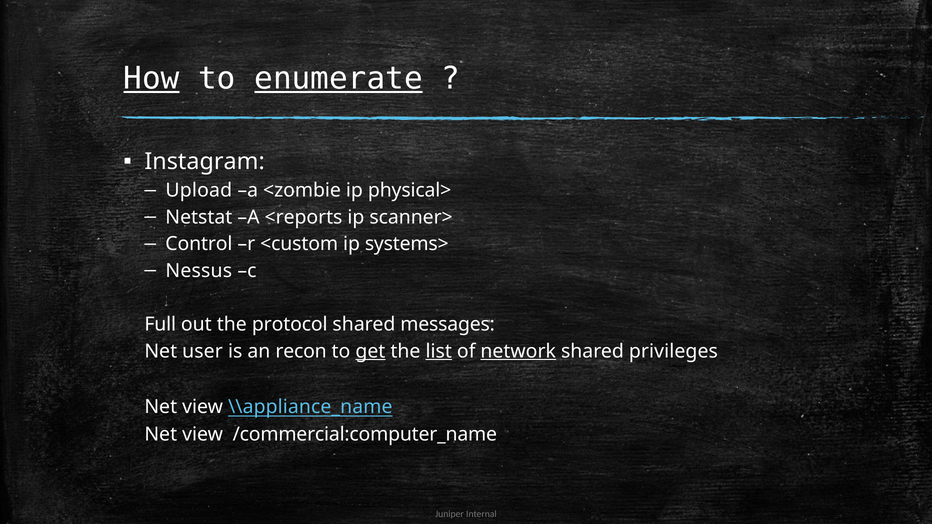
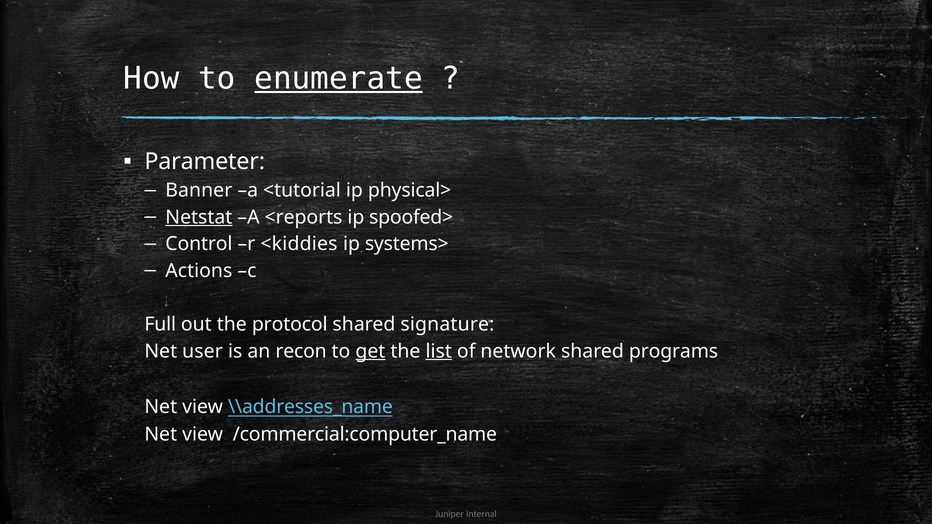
How underline: present -> none (151, 79)
Instagram: Instagram -> Parameter (205, 162)
Upload: Upload -> Banner (199, 191)
<zombie: <zombie -> <tutorial (302, 191)
Netstat underline: none -> present (199, 217)
scanner>: scanner> -> spoofed> (411, 217)
<custom: <custom -> <kiddies (299, 244)
Nessus: Nessus -> Actions (199, 271)
messages: messages -> signature (447, 325)
network underline: present -> none (518, 351)
privileges: privileges -> programs (674, 351)
\\appliance_name: \\appliance_name -> \\addresses_name (310, 407)
